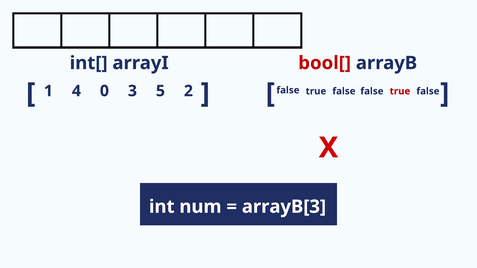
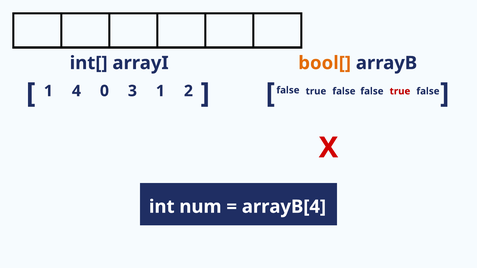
bool[ colour: red -> orange (325, 63)
3 5: 5 -> 1 (160, 91)
arrayB[3: arrayB[3 -> arrayB[4 (284, 207)
